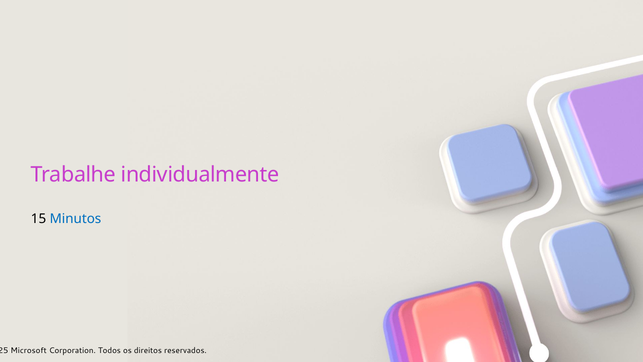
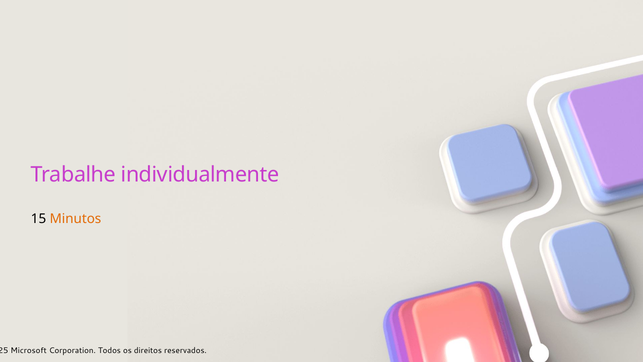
Minutos colour: blue -> orange (75, 219)
